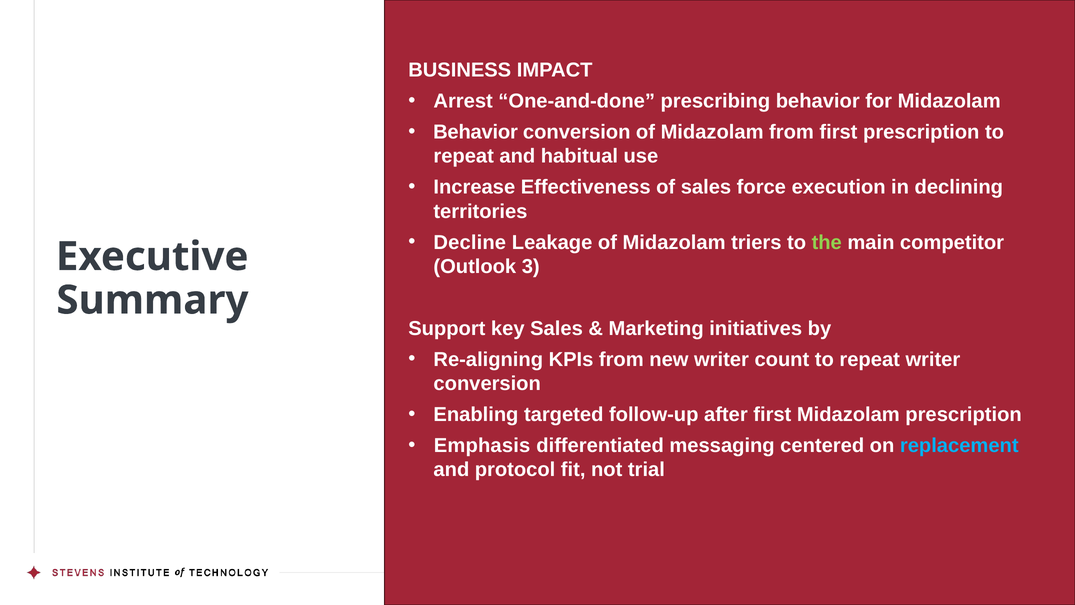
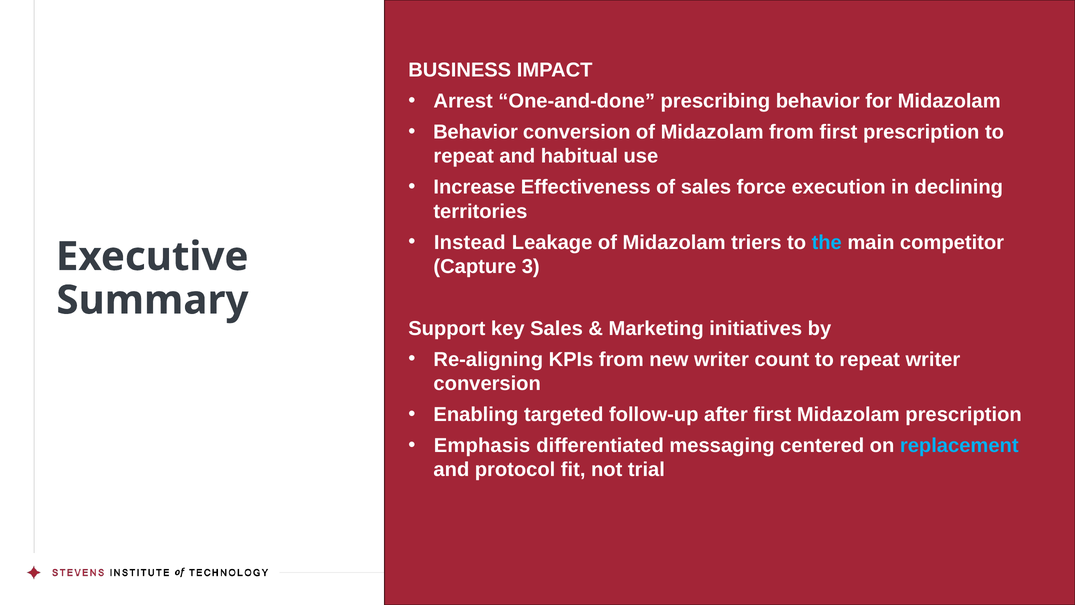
Decline: Decline -> Instead (470, 242)
the colour: light green -> light blue (827, 242)
Outlook: Outlook -> Capture (475, 266)
